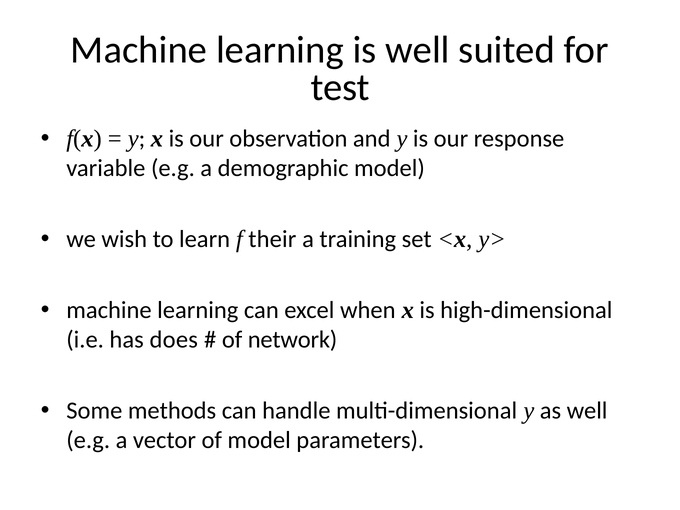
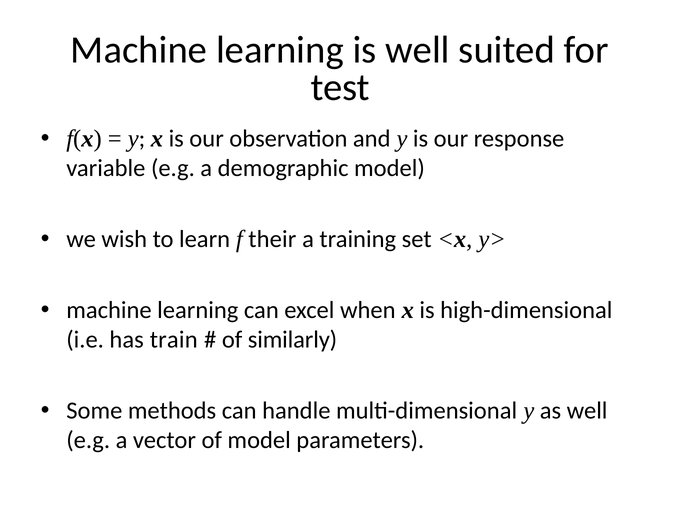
does: does -> train (174, 340)
network: network -> similarly (292, 340)
